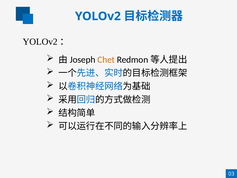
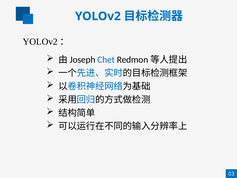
Chet colour: orange -> blue (106, 60)
